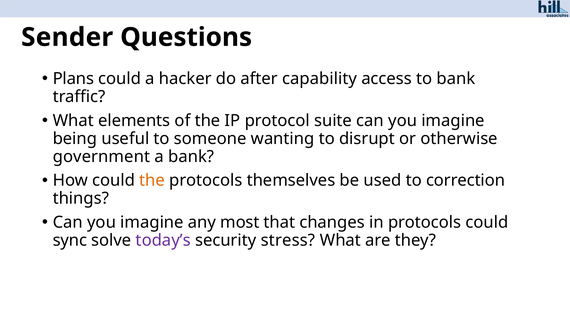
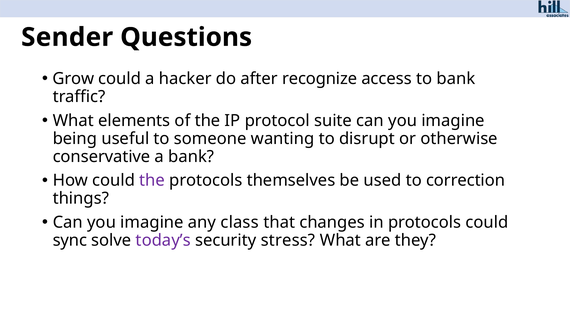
Plans: Plans -> Grow (73, 79)
capability: capability -> recognize (320, 79)
government: government -> conservative (102, 156)
the colour: orange -> purple (152, 180)
most: most -> class (240, 222)
